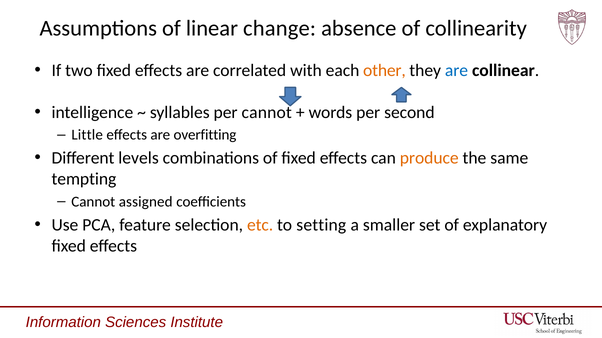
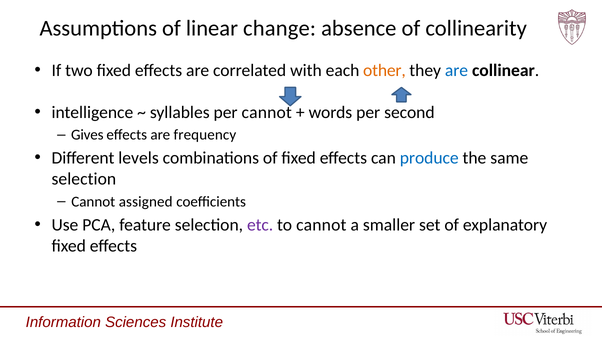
Little: Little -> Gives (87, 135)
overfitting: overfitting -> frequency (205, 135)
produce colour: orange -> blue (429, 158)
tempting: tempting -> selection (84, 180)
etc colour: orange -> purple (260, 225)
to setting: setting -> cannot (321, 225)
